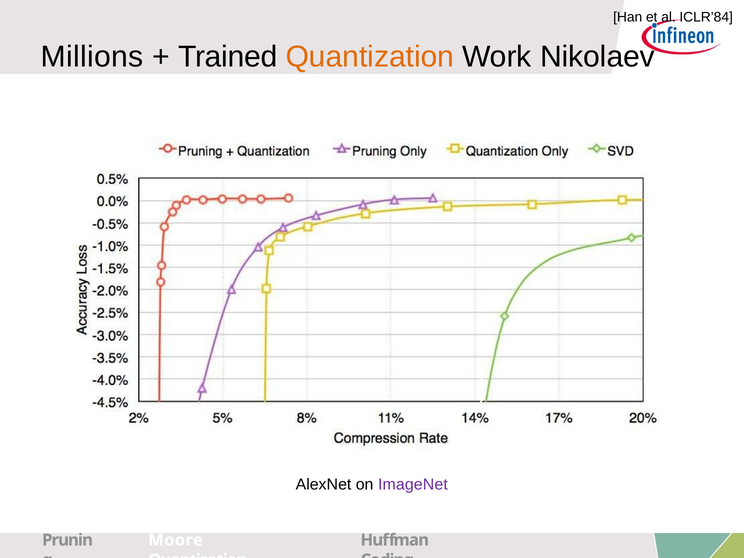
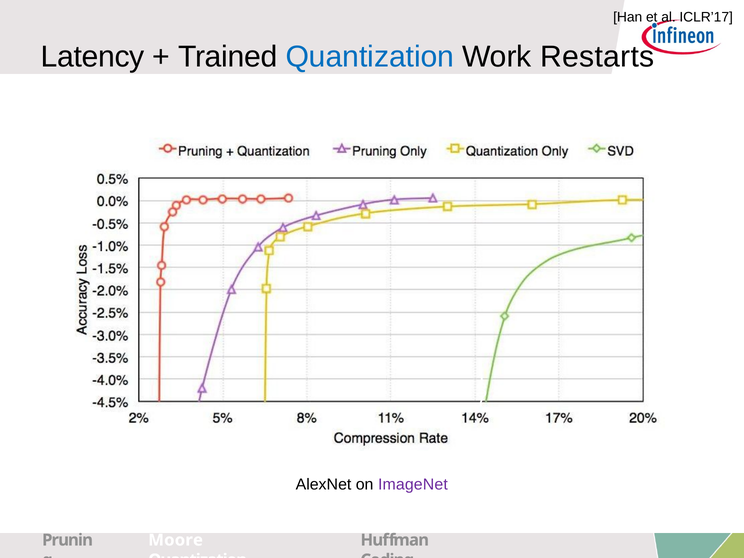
ICLR’84: ICLR’84 -> ICLR’17 (706, 17)
Millions: Millions -> Latency (93, 57)
Quantization colour: orange -> blue (370, 57)
Nikolaev: Nikolaev -> Restarts (597, 57)
